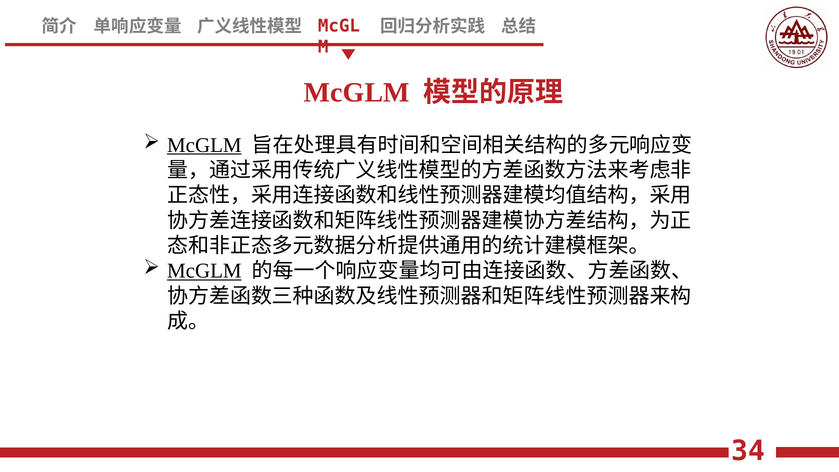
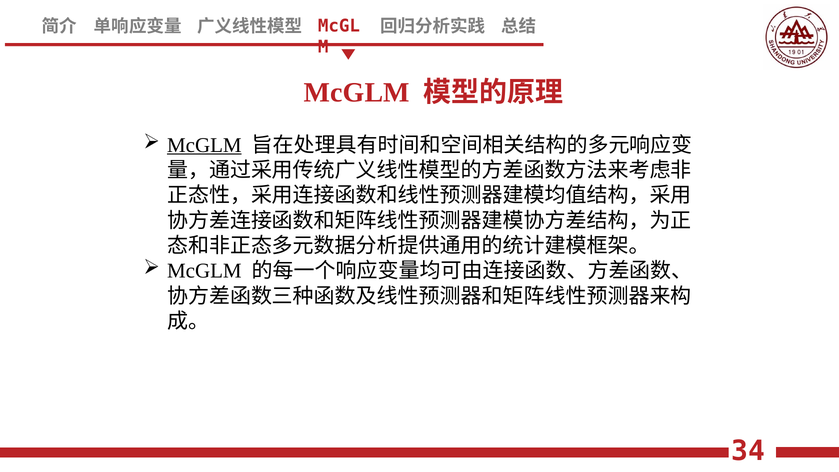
McGLM underline: present -> none (204, 271)
